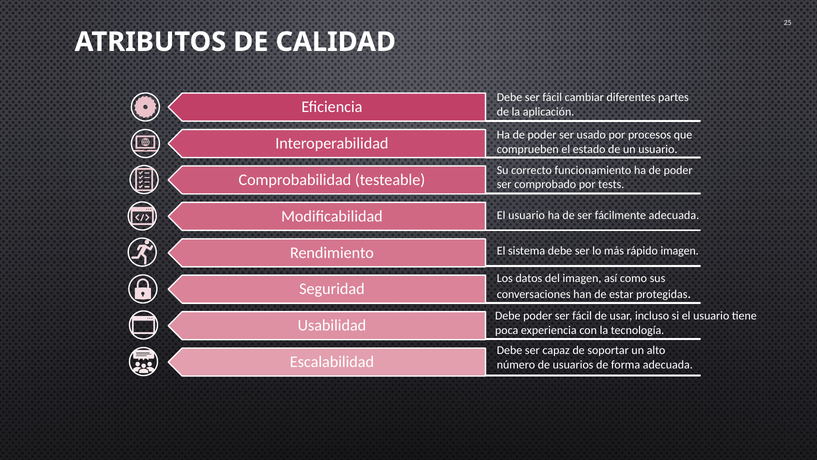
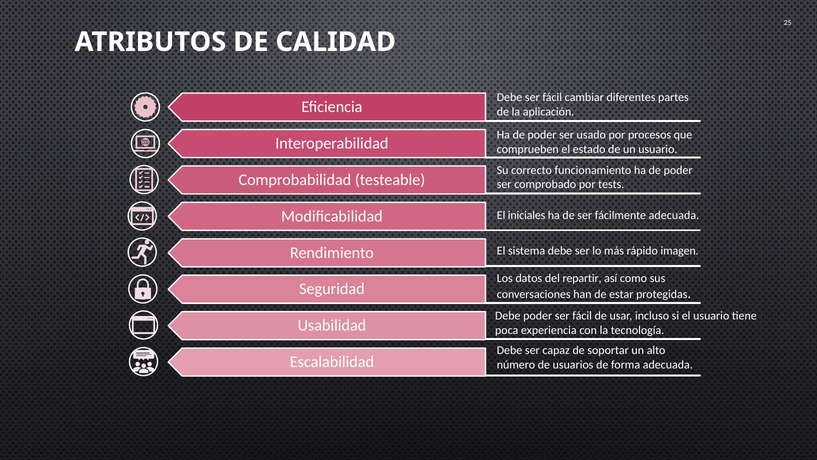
usuario: usuario -> iniciales (527, 215)
del imagen: imagen -> repartir (582, 278)
